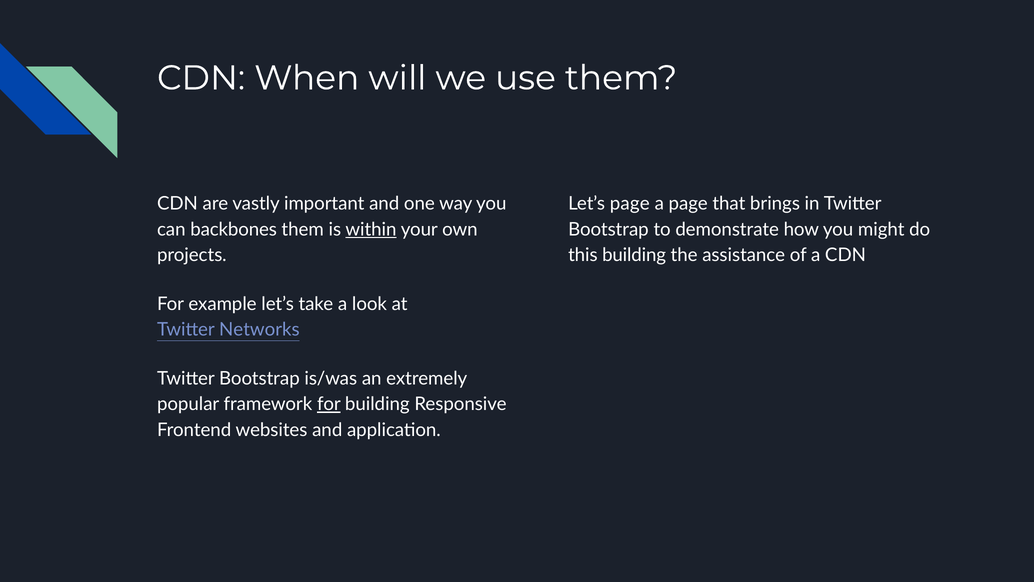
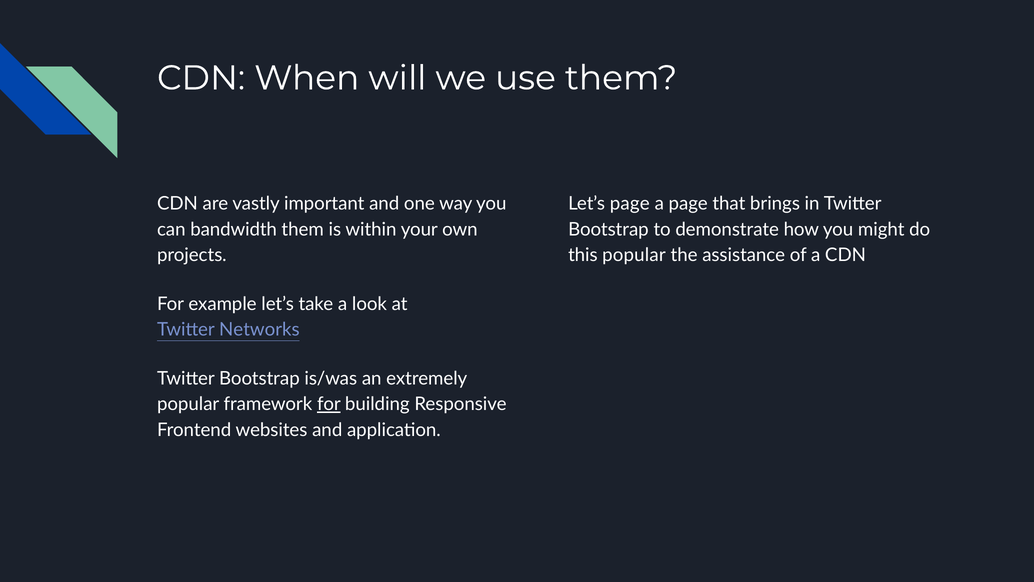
backbones: backbones -> bandwidth (234, 229)
within underline: present -> none (371, 229)
this building: building -> popular (634, 255)
